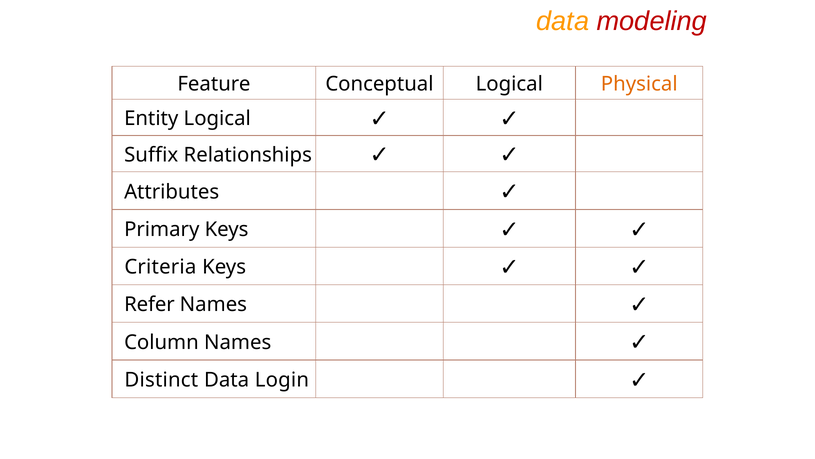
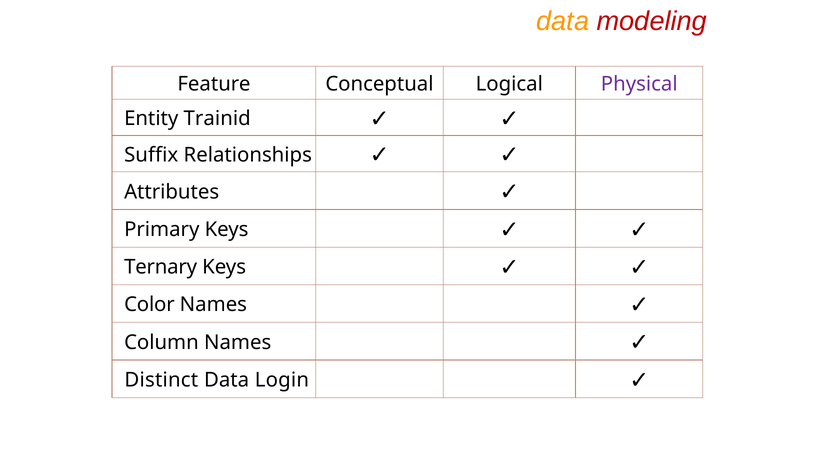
Physical colour: orange -> purple (639, 84)
Entity Logical: Logical -> Trainid (217, 118)
Criteria: Criteria -> Ternary (161, 267)
Refer: Refer -> Color (149, 304)
